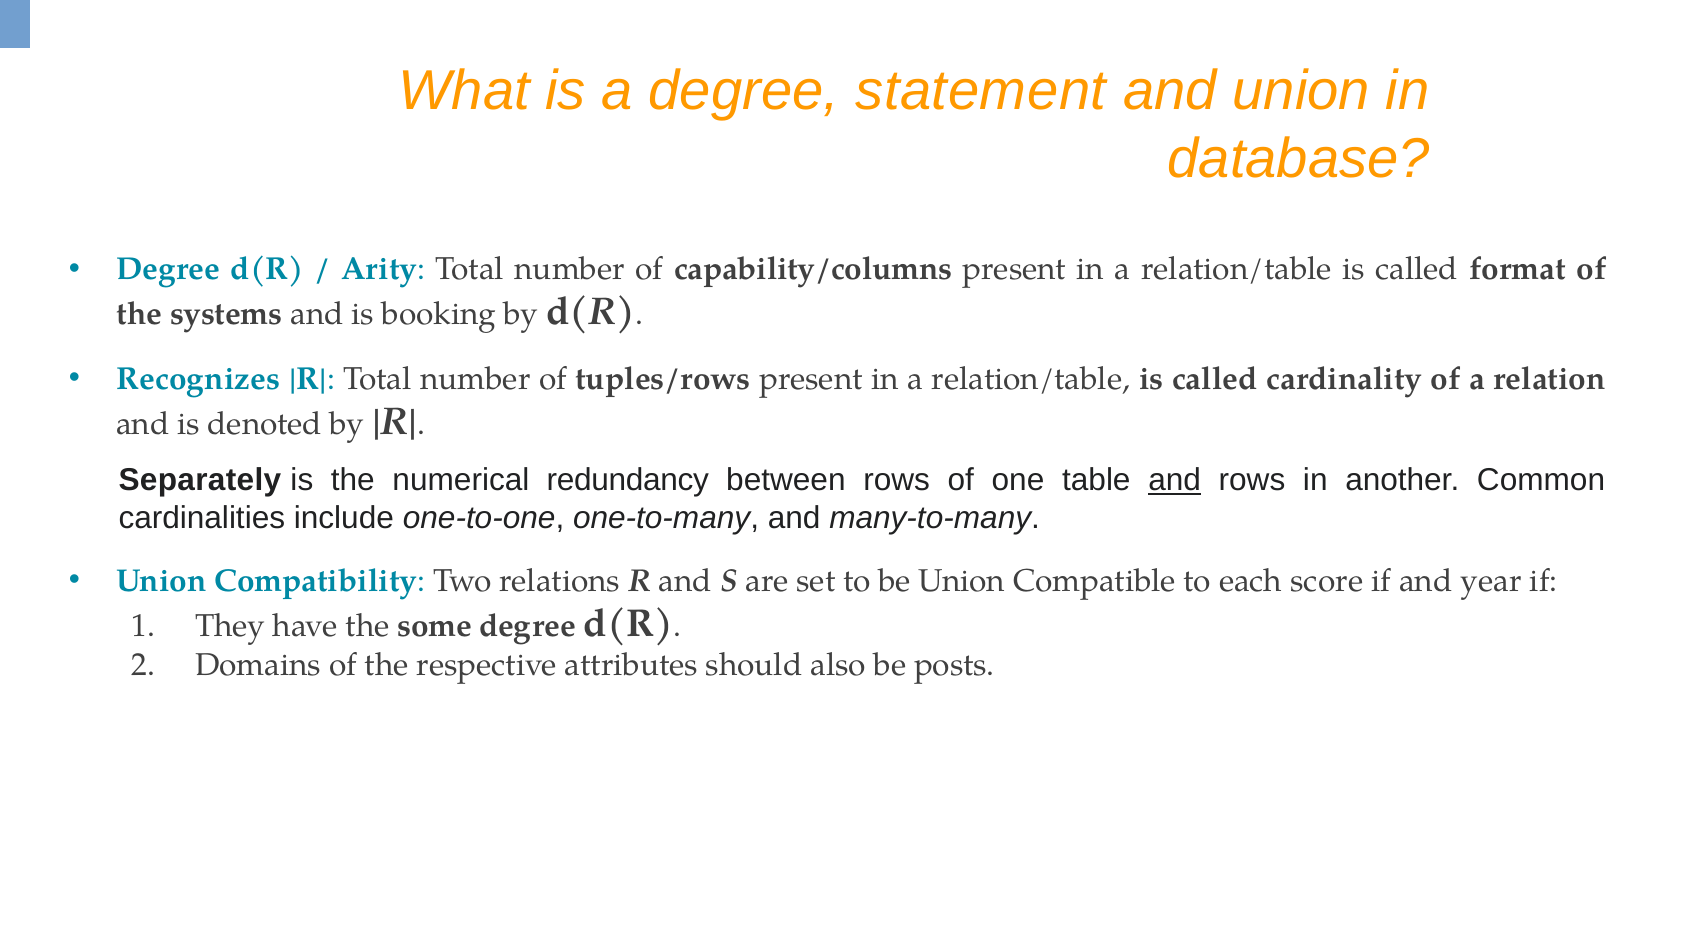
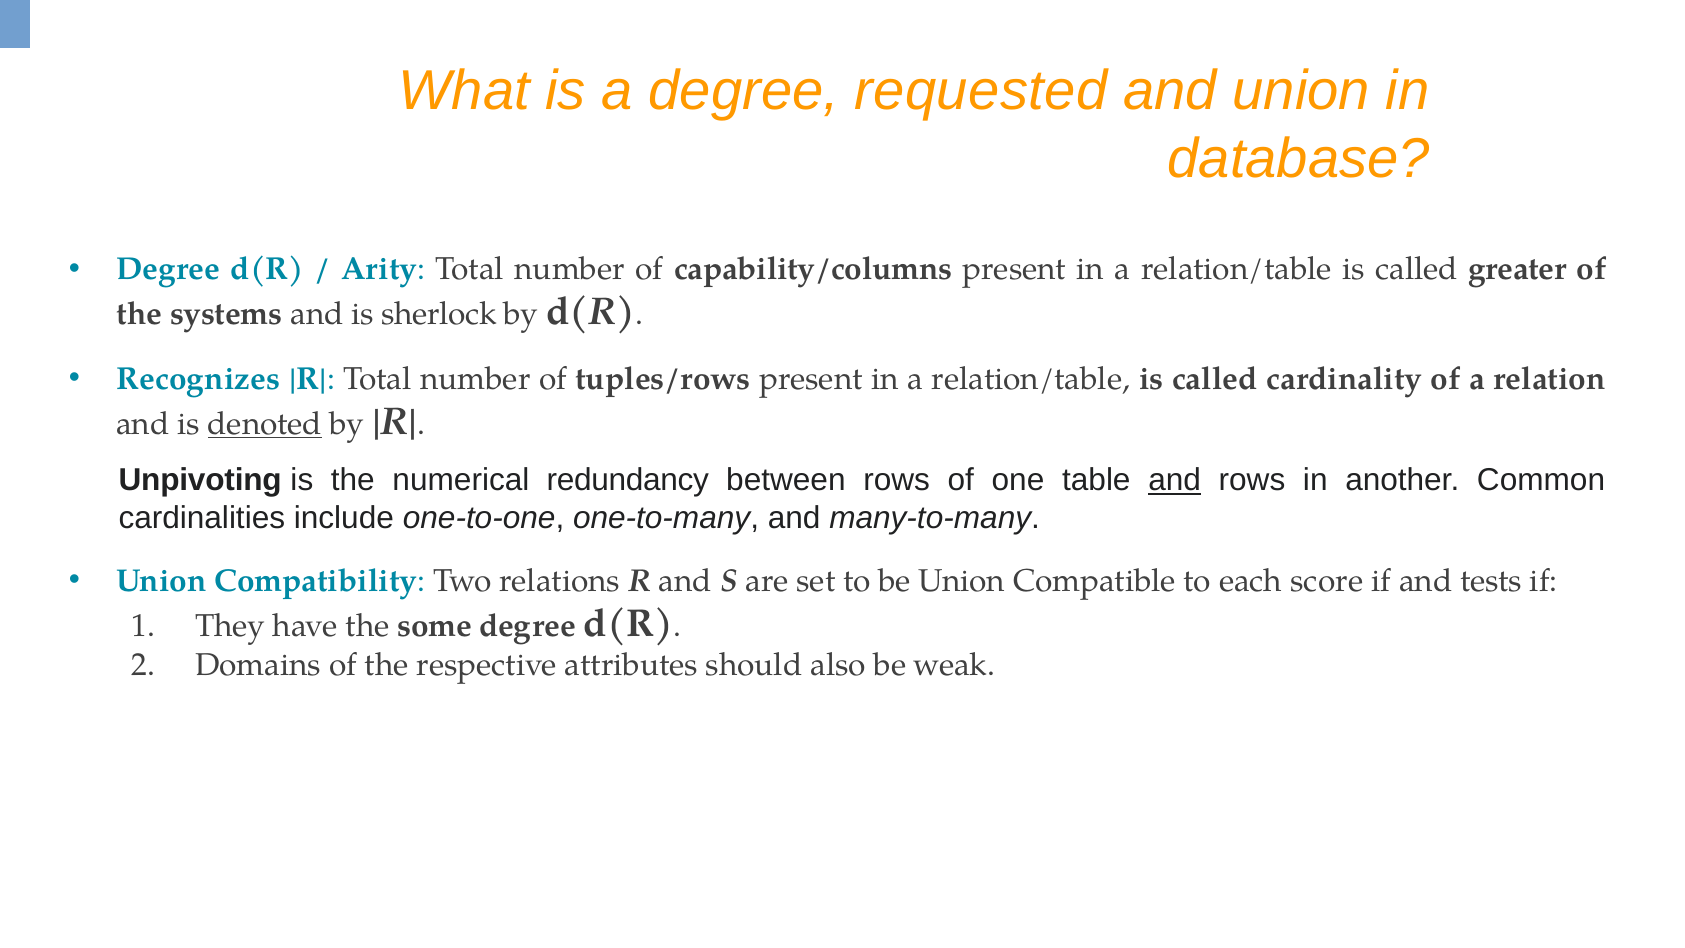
statement: statement -> requested (981, 91)
format: format -> greater (1518, 269)
booking: booking -> sherlock (439, 314)
denoted underline: none -> present (265, 424)
Separately: Separately -> Unpivoting (200, 480)
year: year -> tests (1491, 581)
posts: posts -> weak (954, 665)
